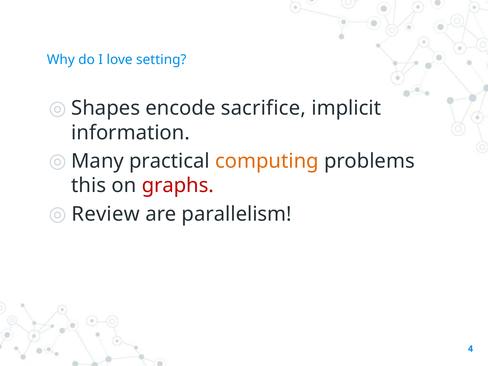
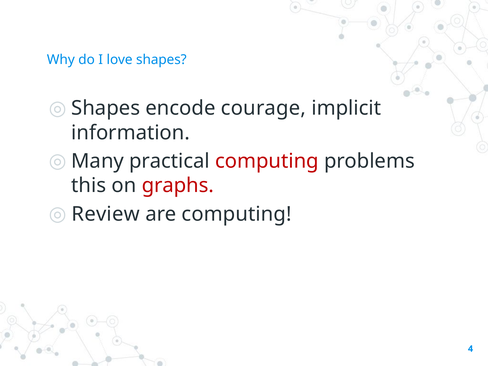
love setting: setting -> shapes (161, 60)
sacrifice: sacrifice -> courage (263, 108)
computing colour: orange -> red (267, 161)
are parallelism: parallelism -> computing (237, 214)
